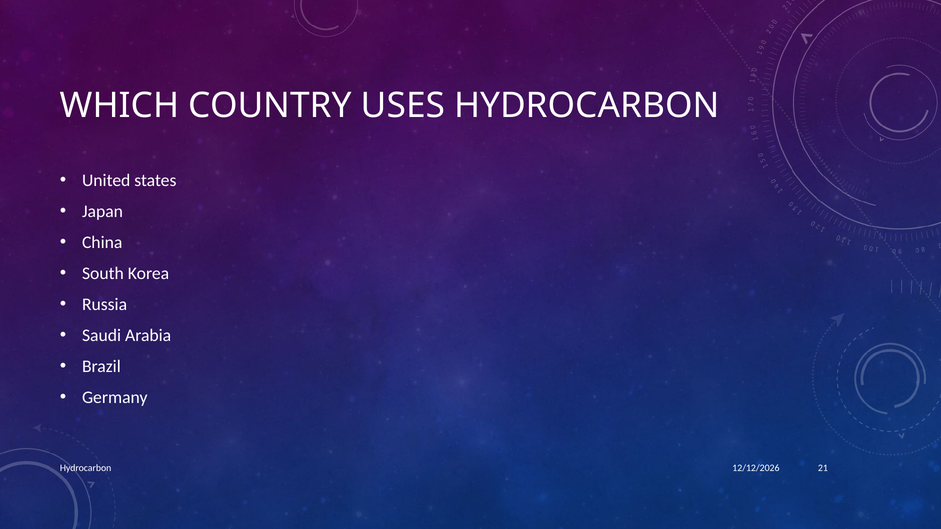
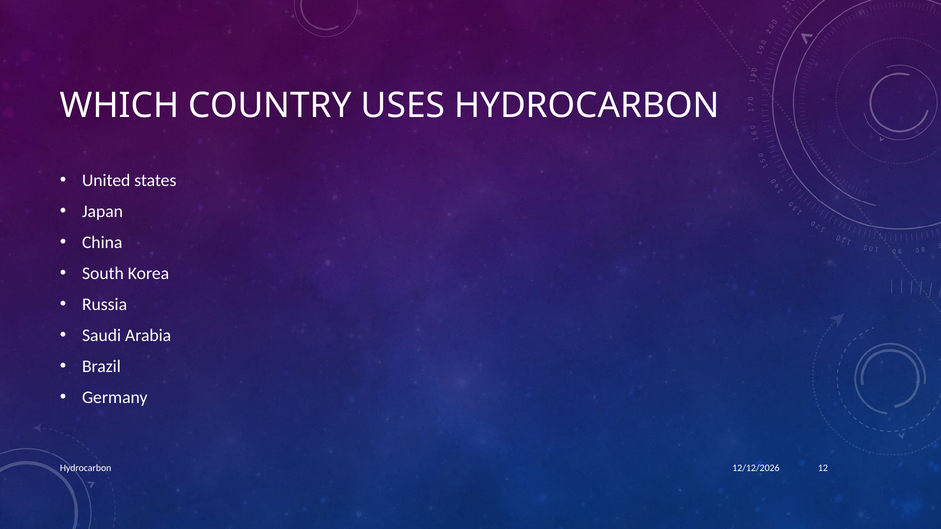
21: 21 -> 12 (823, 468)
